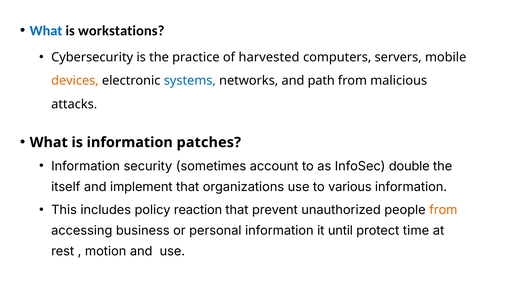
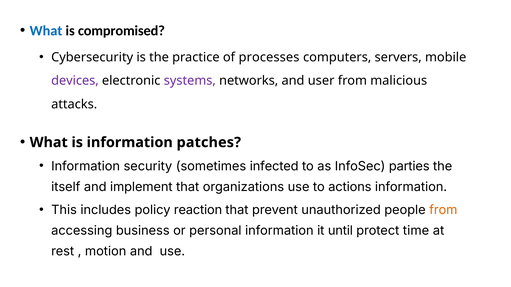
workstations: workstations -> compromised (121, 31)
harvested: harvested -> processes (269, 57)
devices colour: orange -> purple (75, 81)
systems colour: blue -> purple (190, 81)
path: path -> user (321, 81)
account: account -> infected (274, 166)
double: double -> parties (409, 166)
various: various -> actions (350, 187)
